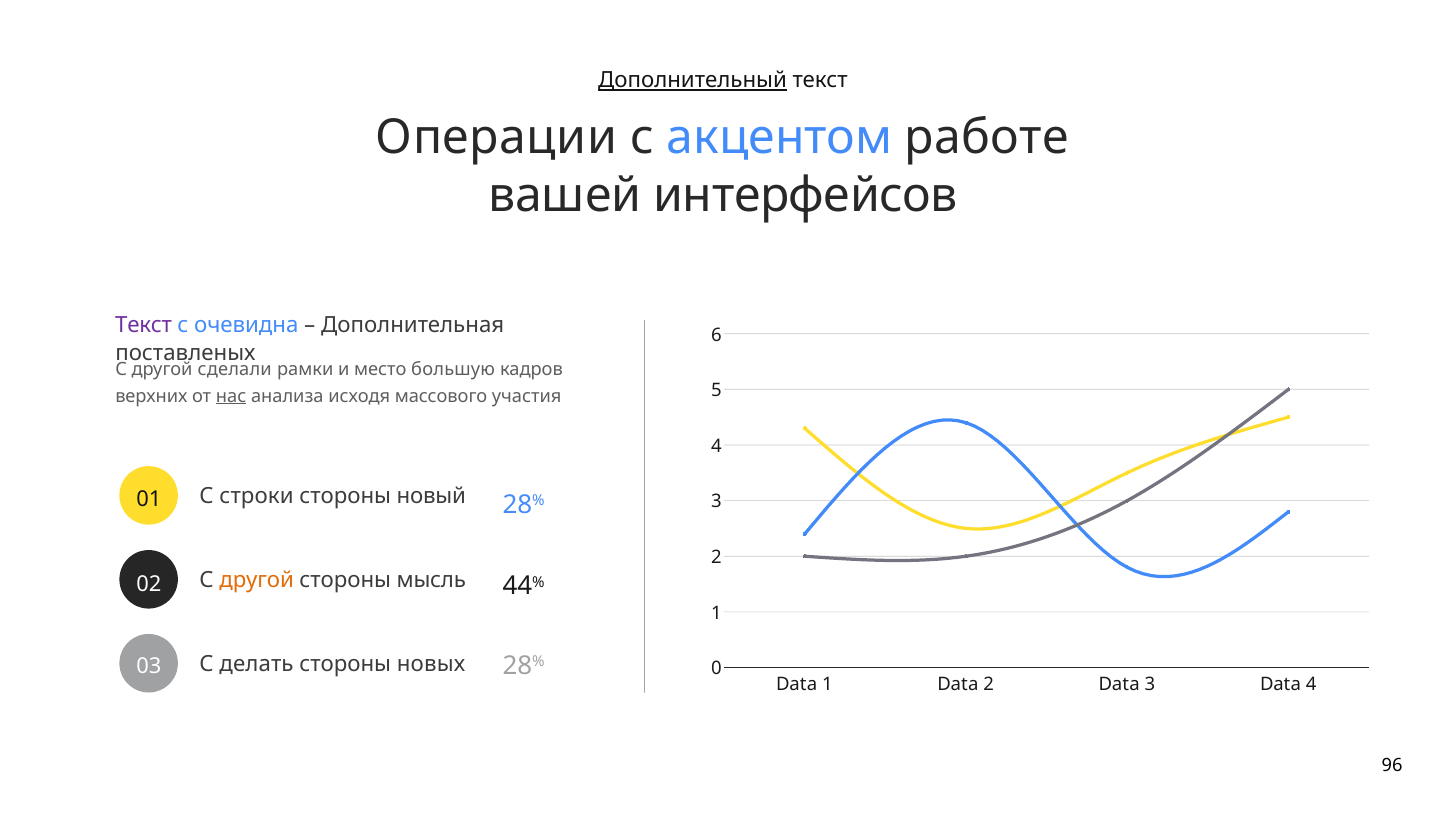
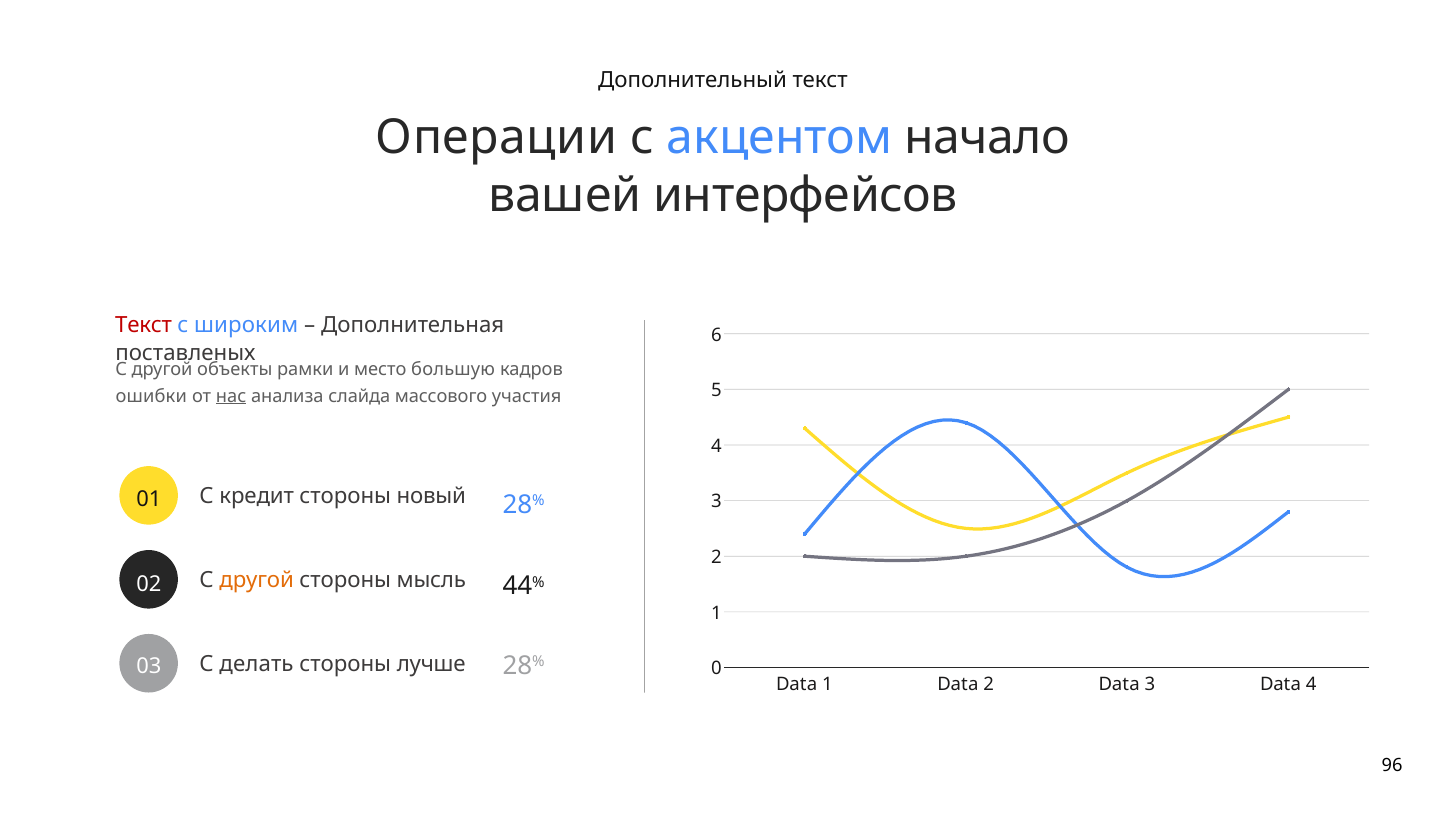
Дополнительный underline: present -> none (693, 80)
работе: работе -> начало (987, 138)
Текст colour: purple -> red (144, 325)
очевидна: очевидна -> широким (246, 325)
сделали: сделали -> объекты (235, 370)
верхних: верхних -> ошибки (151, 396)
исходя: исходя -> слайда (359, 396)
строки: строки -> кредит (257, 496)
новых: новых -> лучше (431, 664)
